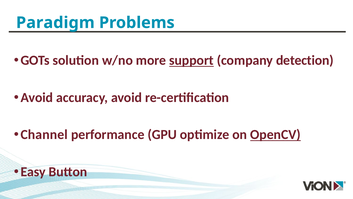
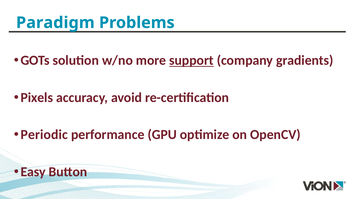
detection: detection -> gradients (305, 60)
Avoid: Avoid -> Pixels (37, 97)
Channel: Channel -> Periodic (44, 134)
OpenCV underline: present -> none (275, 134)
